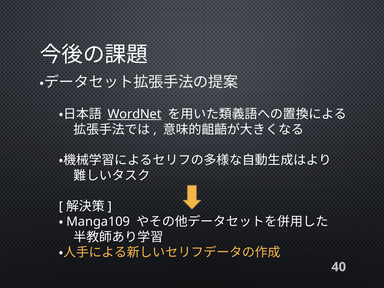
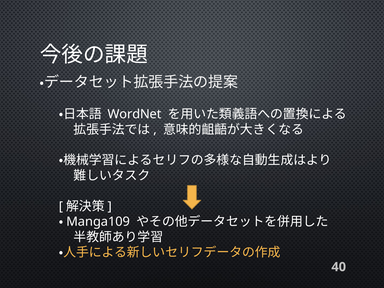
WordNet underline: present -> none (135, 114)
